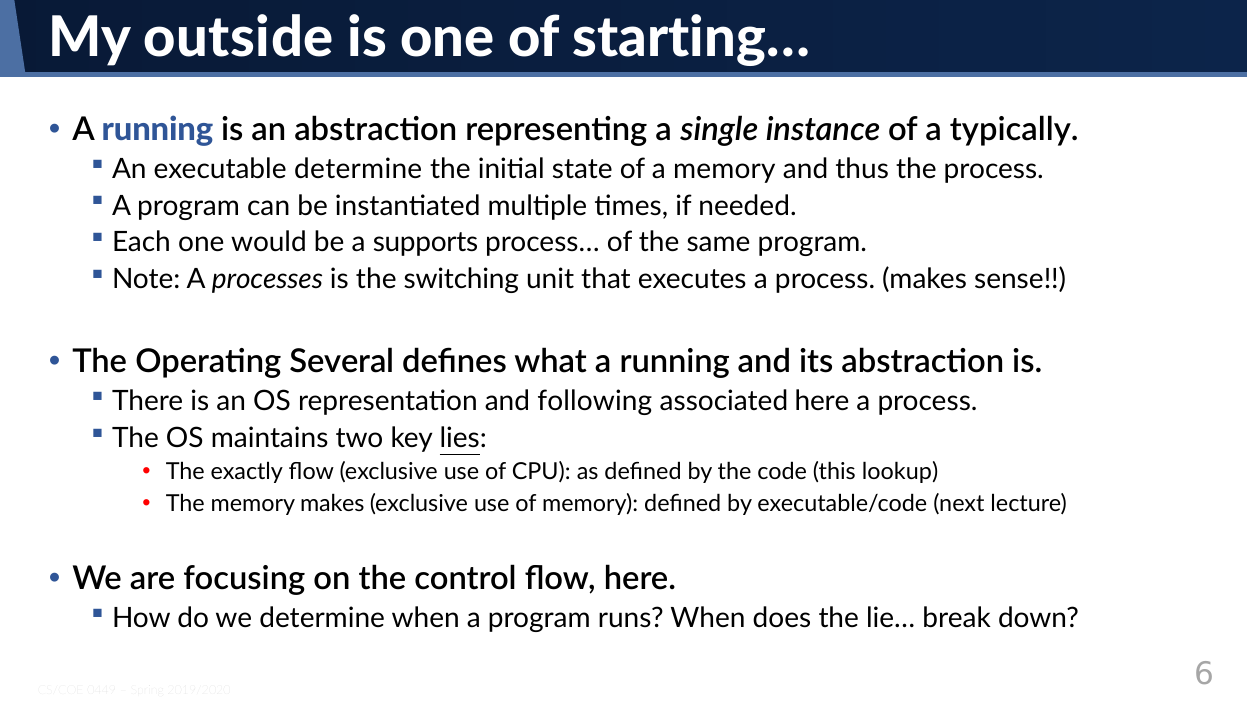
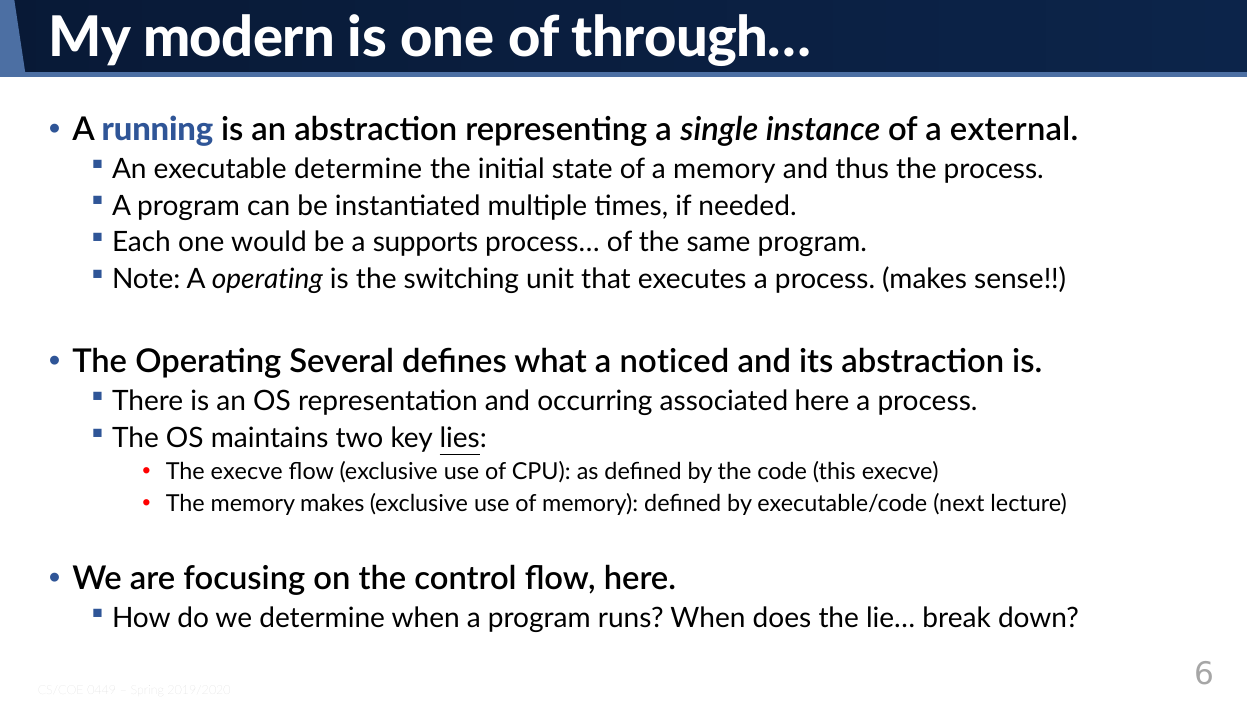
outside: outside -> modern (239, 38)
starting…: starting… -> through… (692, 38)
typically: typically -> external (1014, 130)
A processes: processes -> operating (267, 280)
what a running: running -> noticed (675, 362)
following: following -> occurring (595, 401)
The exactly: exactly -> execve (247, 473)
this lookup: lookup -> execve (900, 473)
